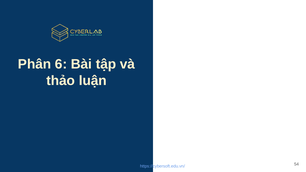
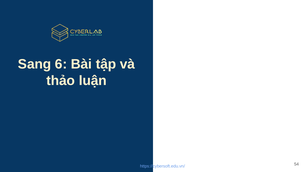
Phân: Phân -> Sang (35, 64)
